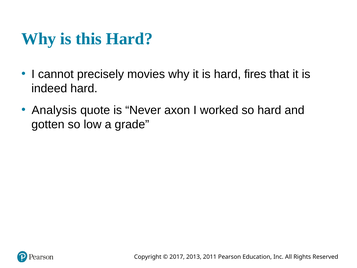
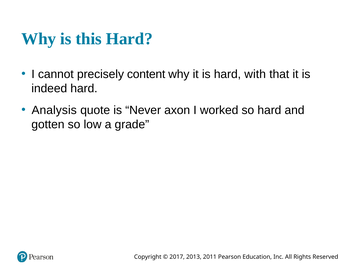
movies: movies -> content (146, 74)
fires: fires -> with (255, 74)
